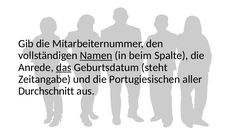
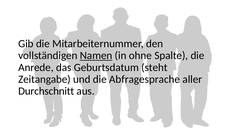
beim: beim -> ohne (140, 56)
das underline: present -> none (64, 67)
Portugiesischen: Portugiesischen -> Abfragesprache (145, 79)
